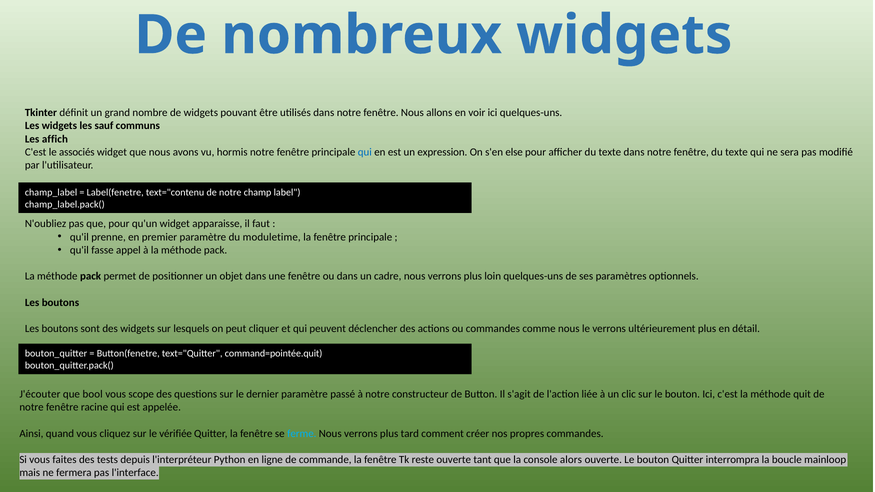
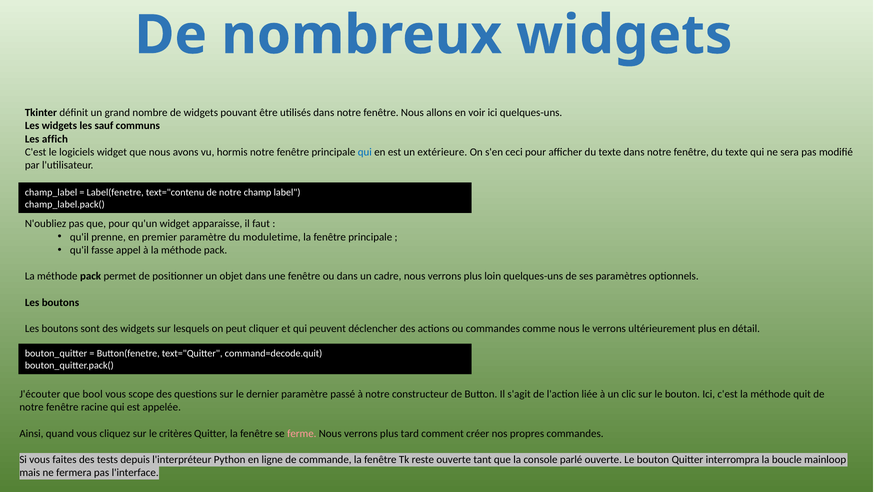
associés: associés -> logiciels (77, 152)
expression: expression -> extérieure (442, 152)
else: else -> ceci (514, 152)
command=pointée.quit: command=pointée.quit -> command=decode.quit (274, 354)
vérifiée: vérifiée -> critères (176, 434)
ferme colour: light blue -> pink (302, 434)
alors: alors -> parlé (571, 460)
